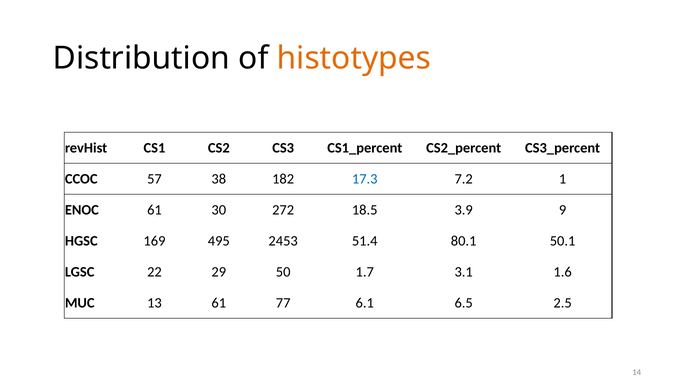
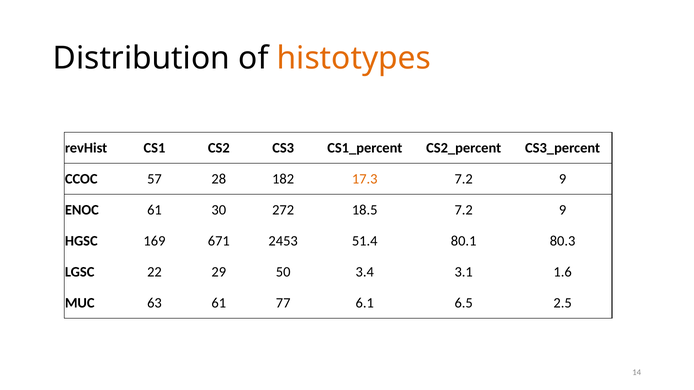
38: 38 -> 28 (219, 179)
17.3 colour: blue -> orange (365, 179)
1: 1 -> 9 (563, 179)
18.5 3.9: 3.9 -> 7.2 (464, 210)
495: 495 -> 671 (219, 241)
50.1: 50.1 -> 80.3 (563, 241)
1.7: 1.7 -> 3.4 (365, 272)
13: 13 -> 63 (154, 303)
